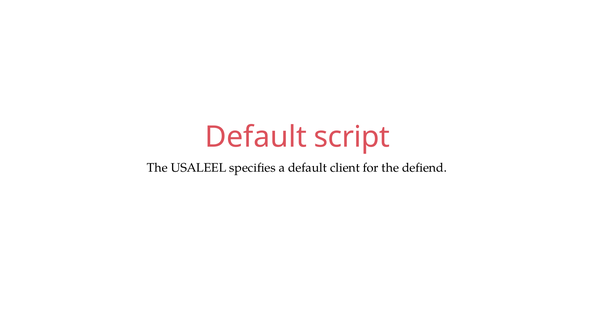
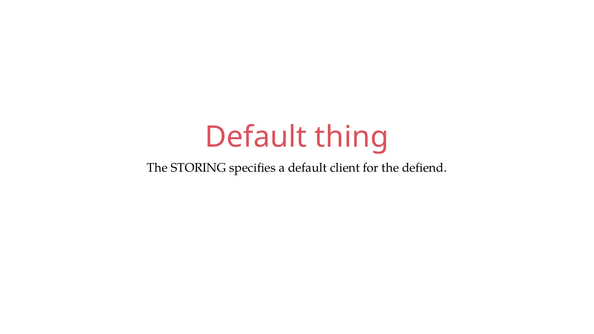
script: script -> thing (352, 137)
USALEEL: USALEEL -> STORING (199, 168)
